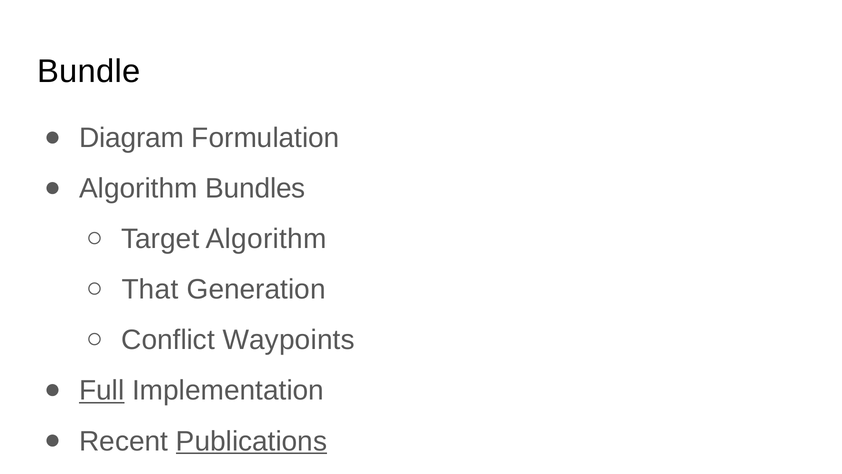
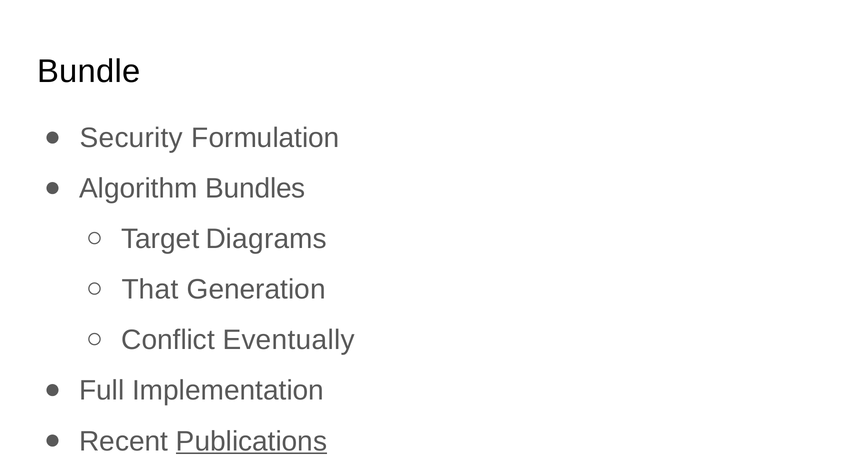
Diagram: Diagram -> Security (131, 138)
Target Algorithm: Algorithm -> Diagrams (266, 239)
Waypoints: Waypoints -> Eventually (289, 340)
Full underline: present -> none (102, 390)
